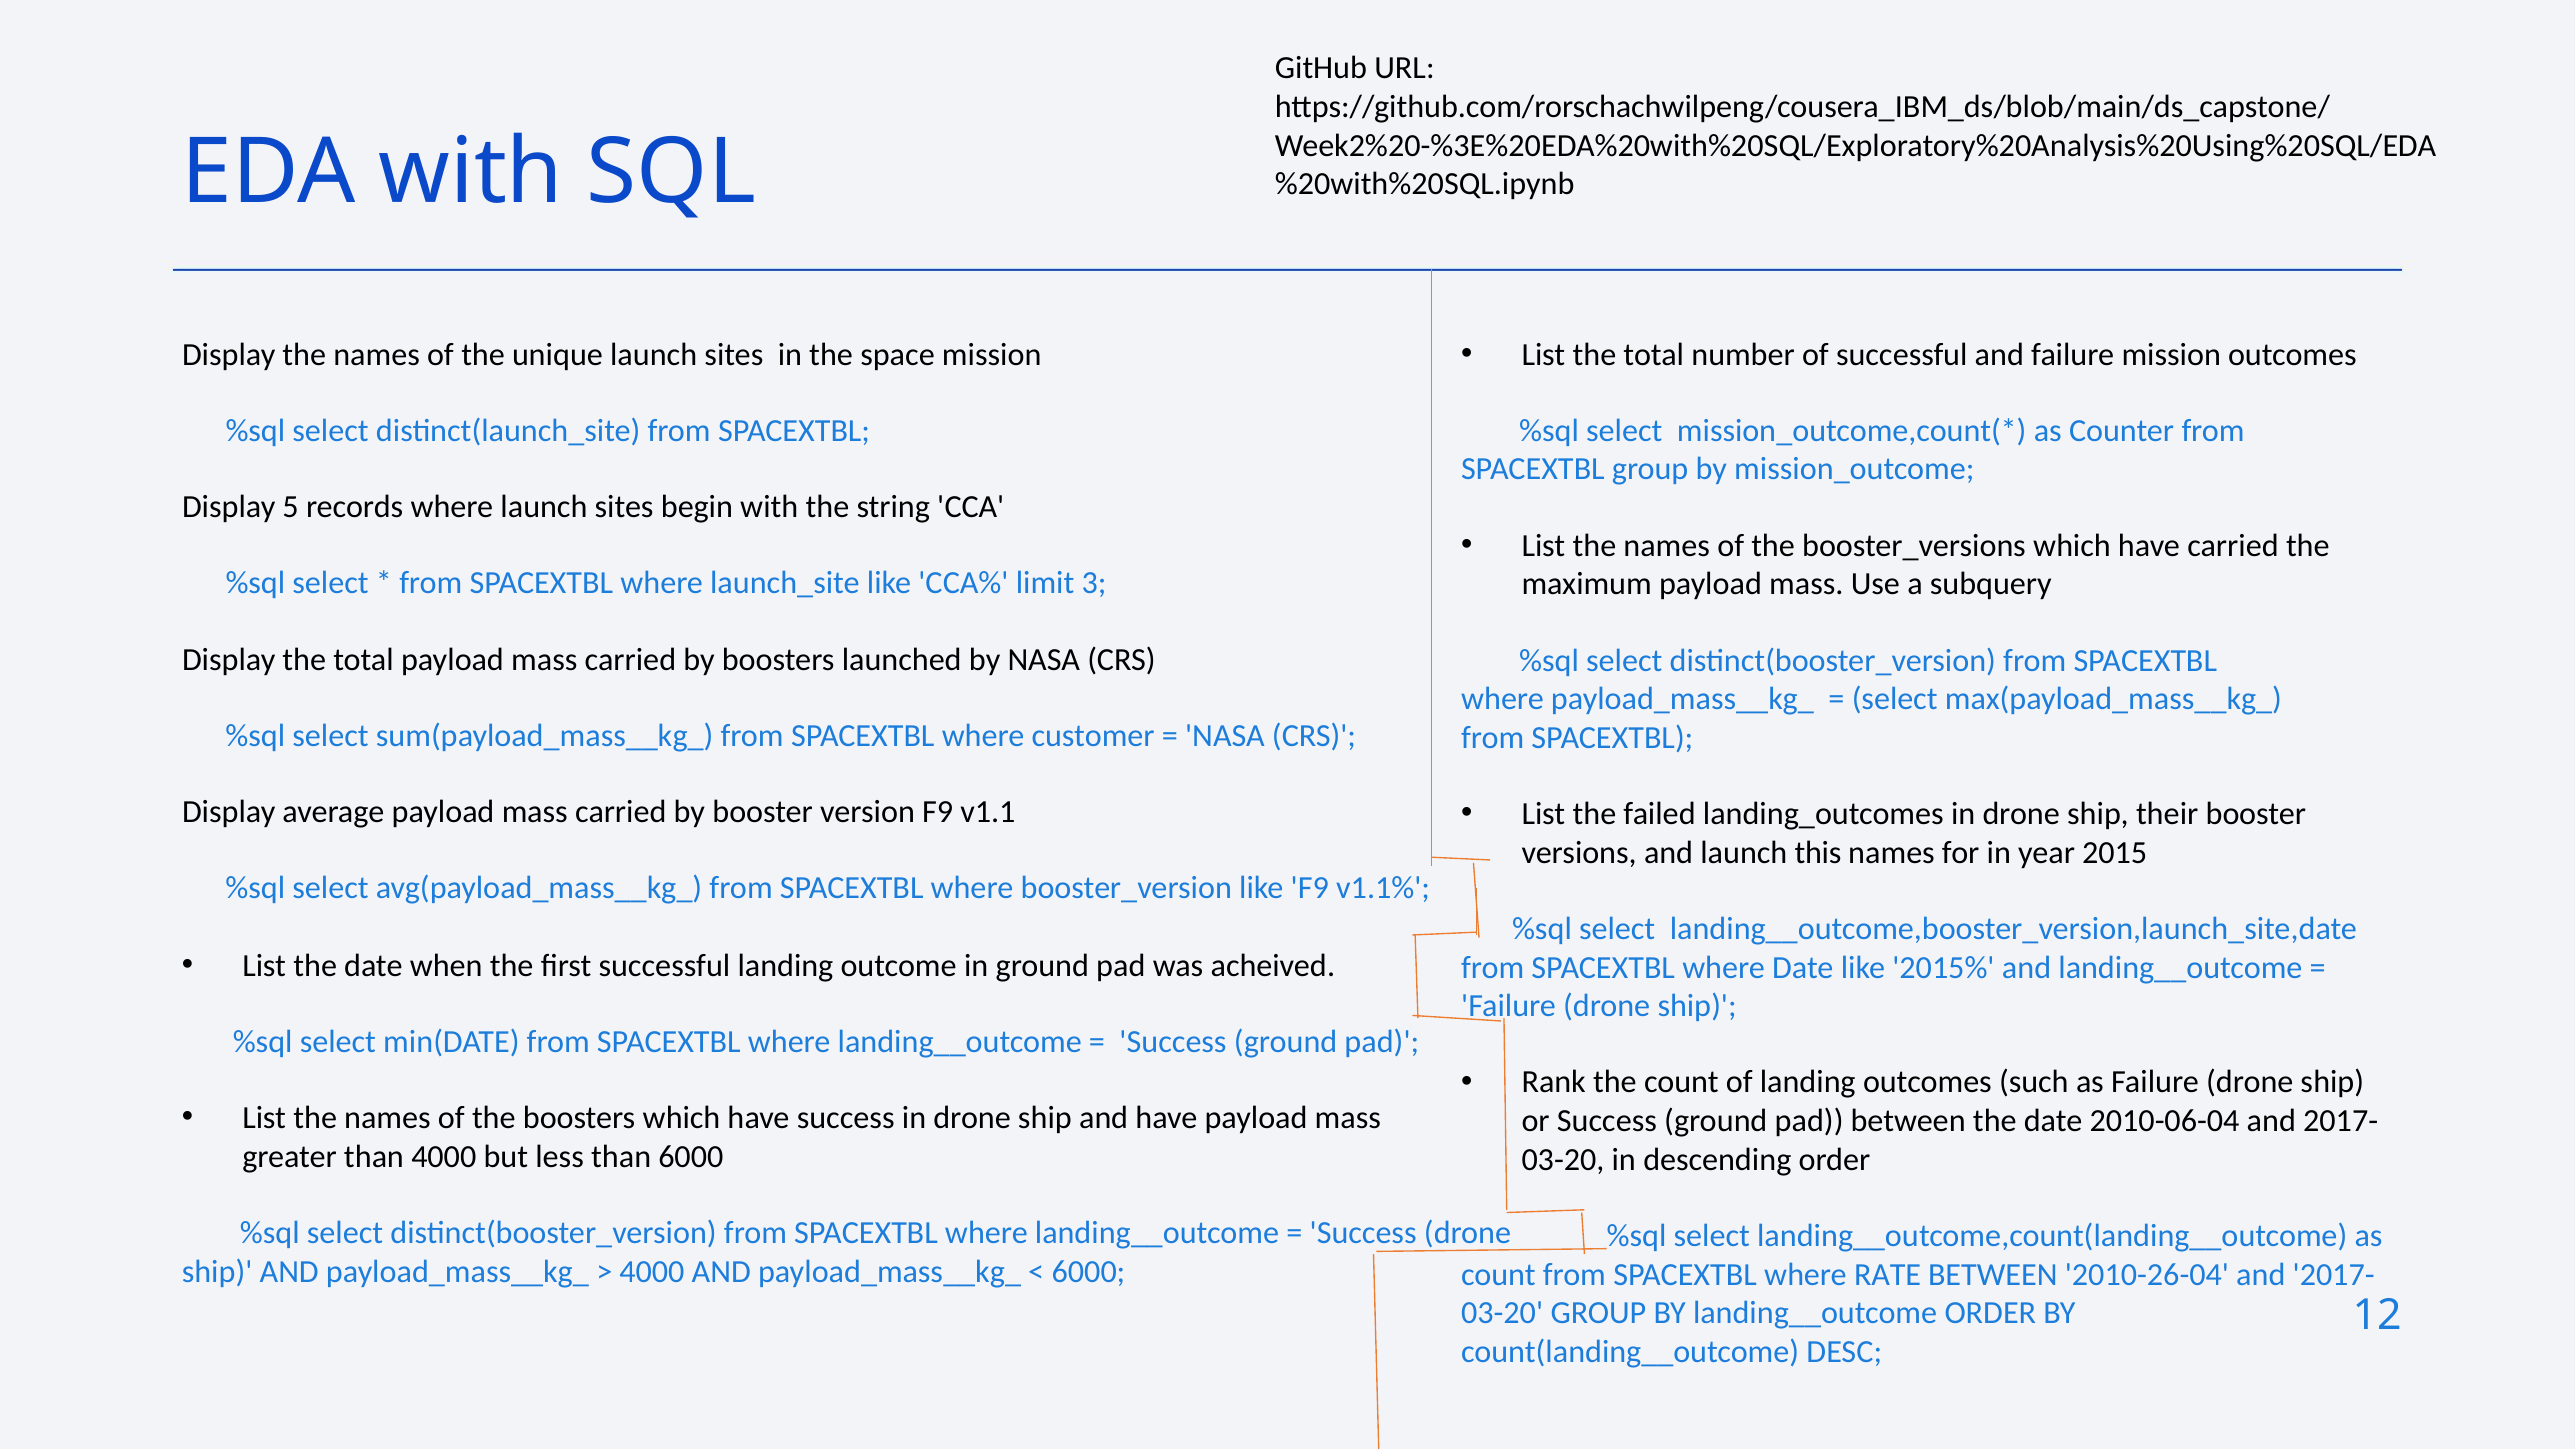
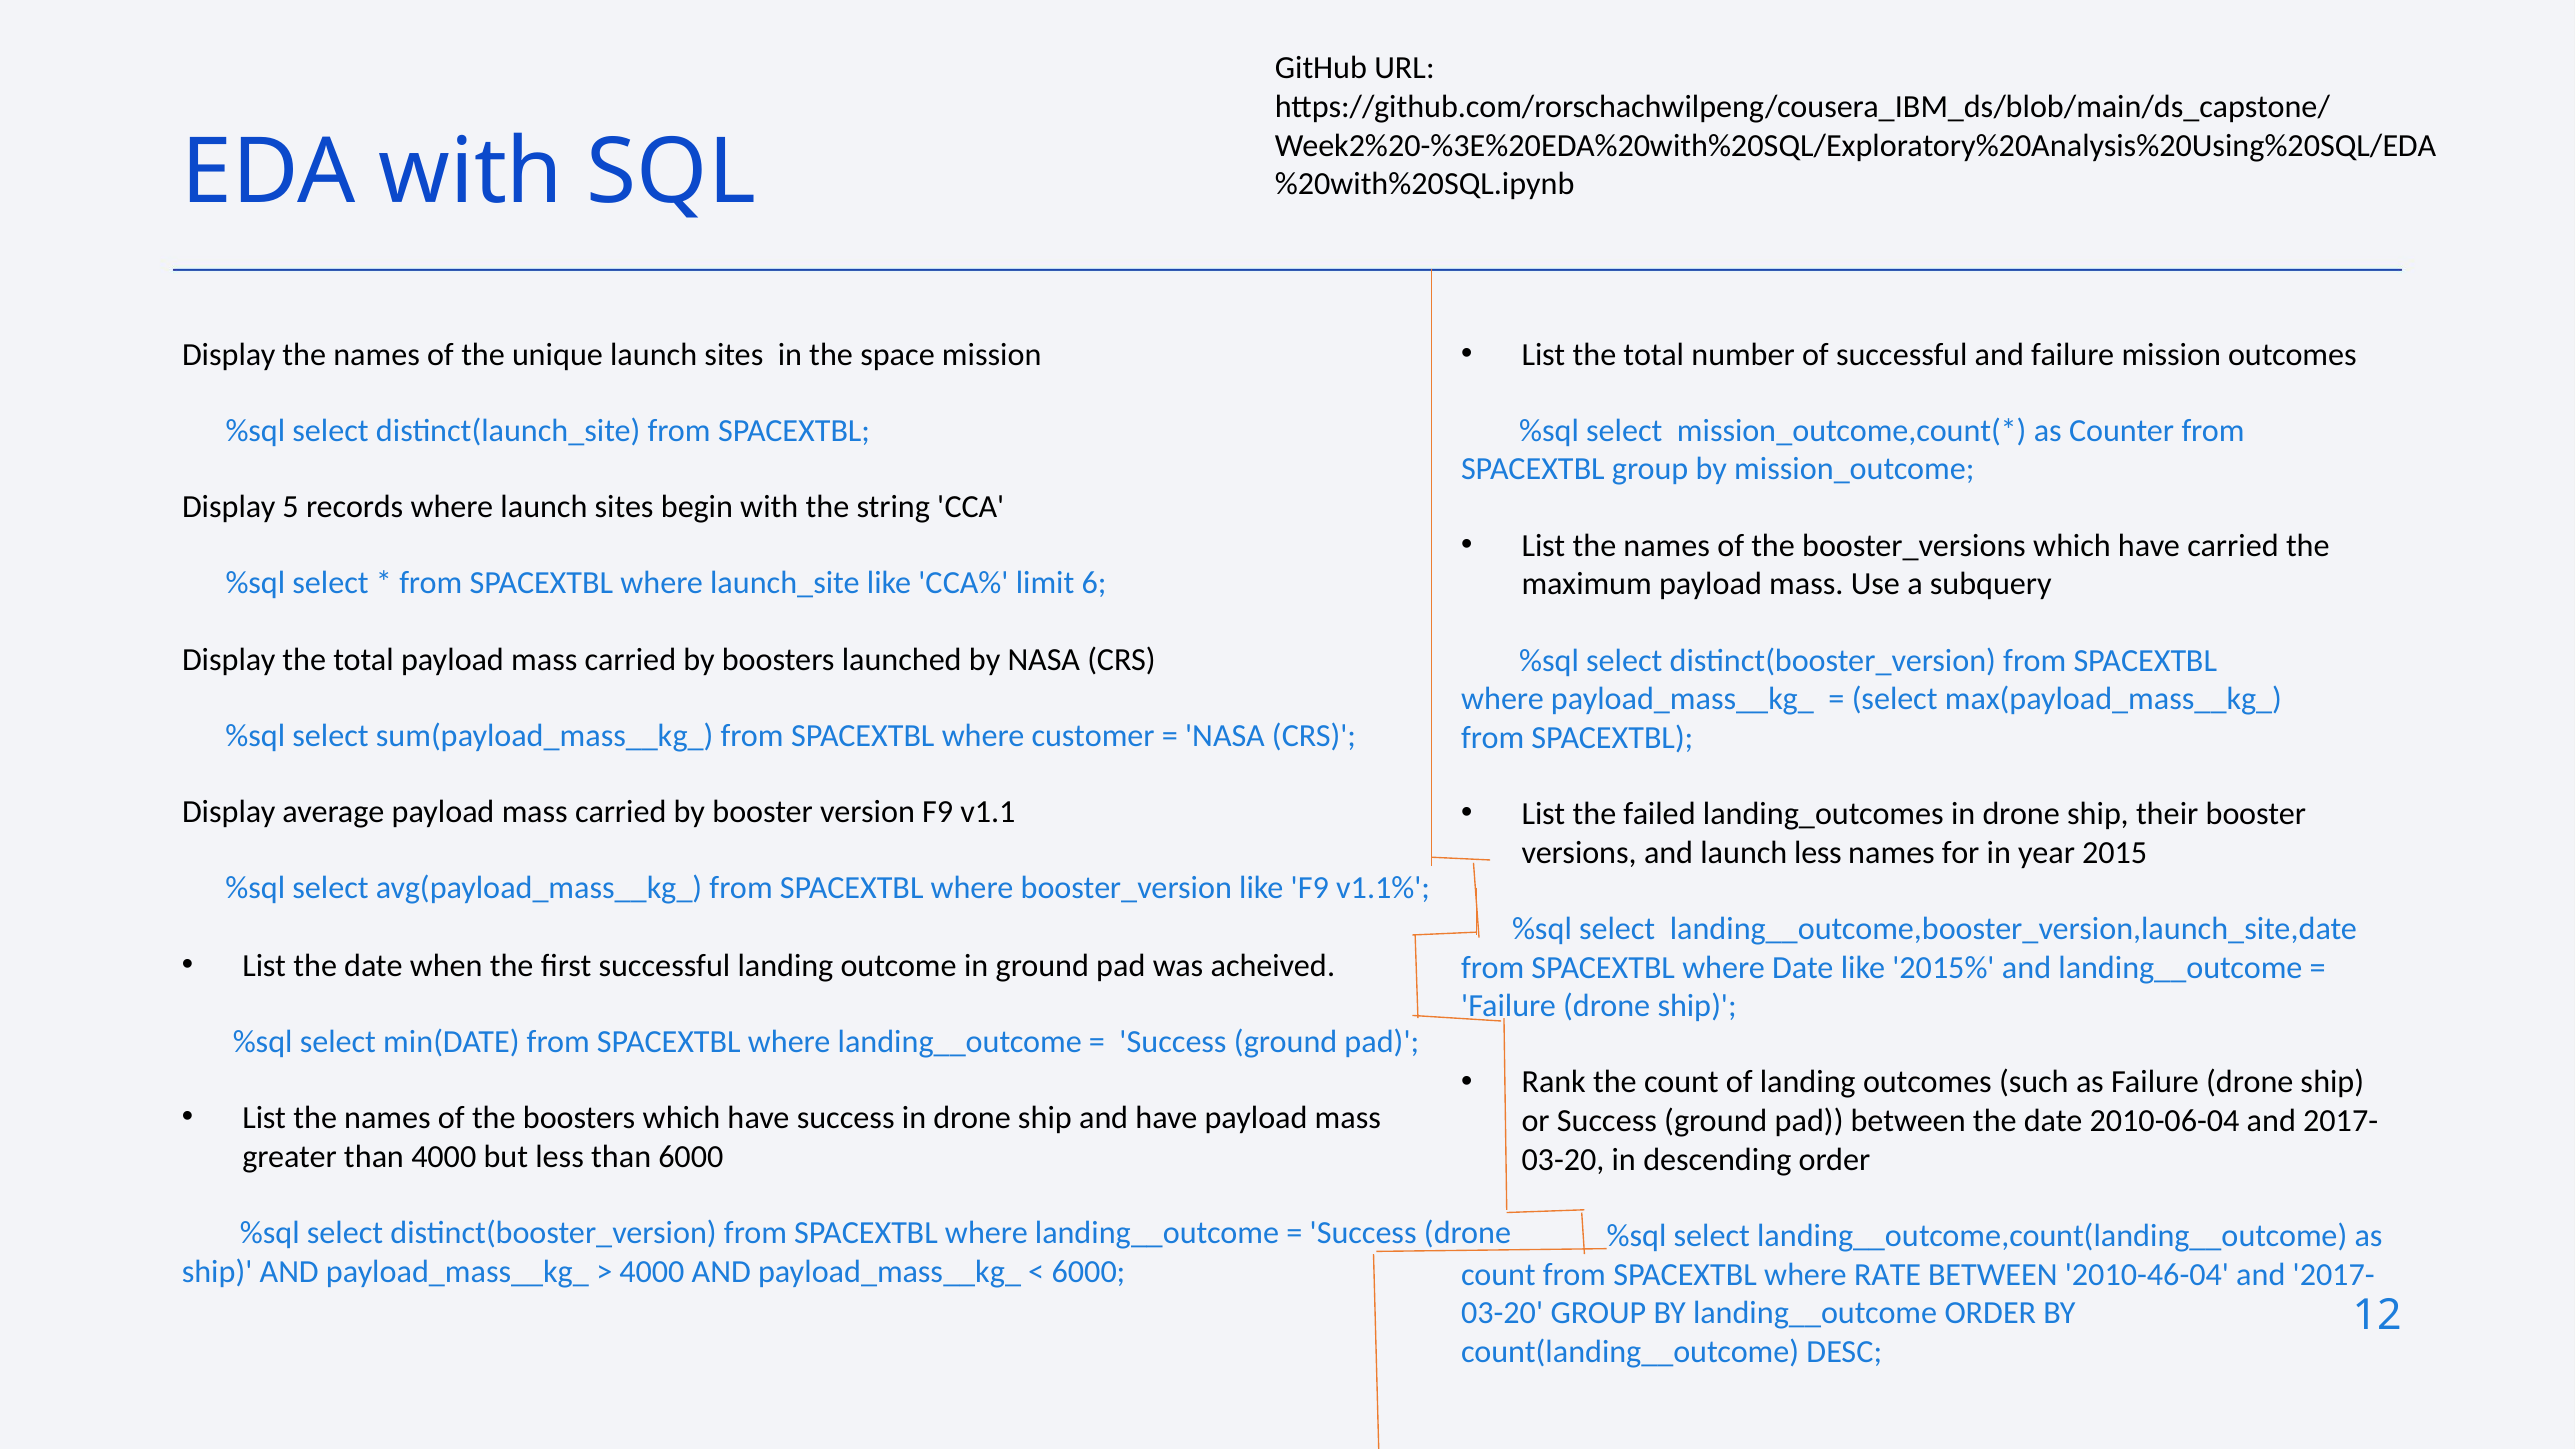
3: 3 -> 6 (1094, 583)
launch this: this -> less (1818, 853)
2010-26-04: 2010-26-04 -> 2010-46-04 (2147, 1274)
